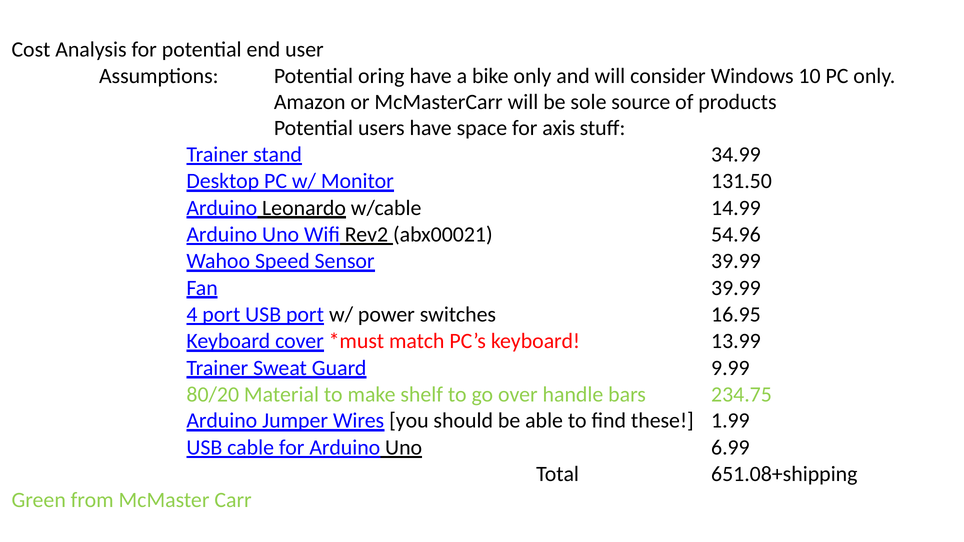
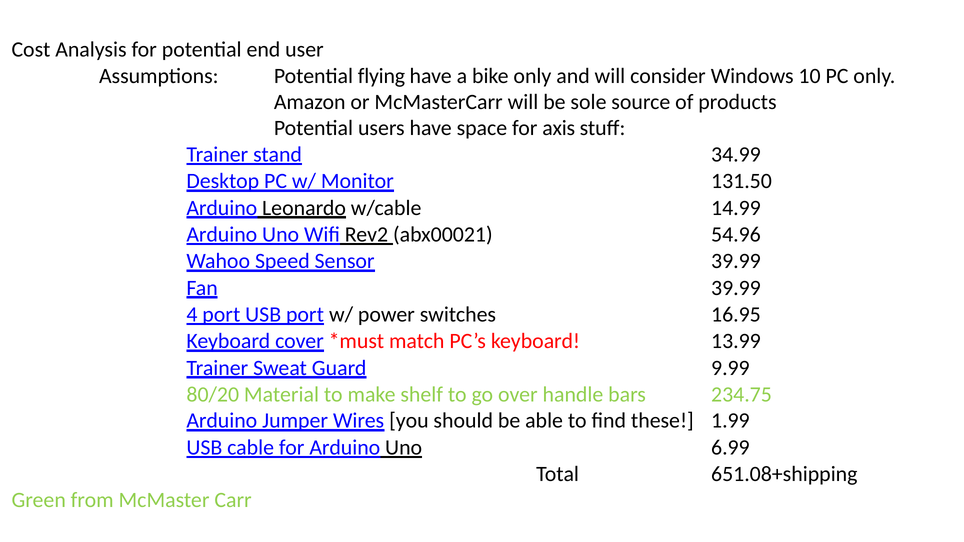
oring: oring -> flying (381, 76)
